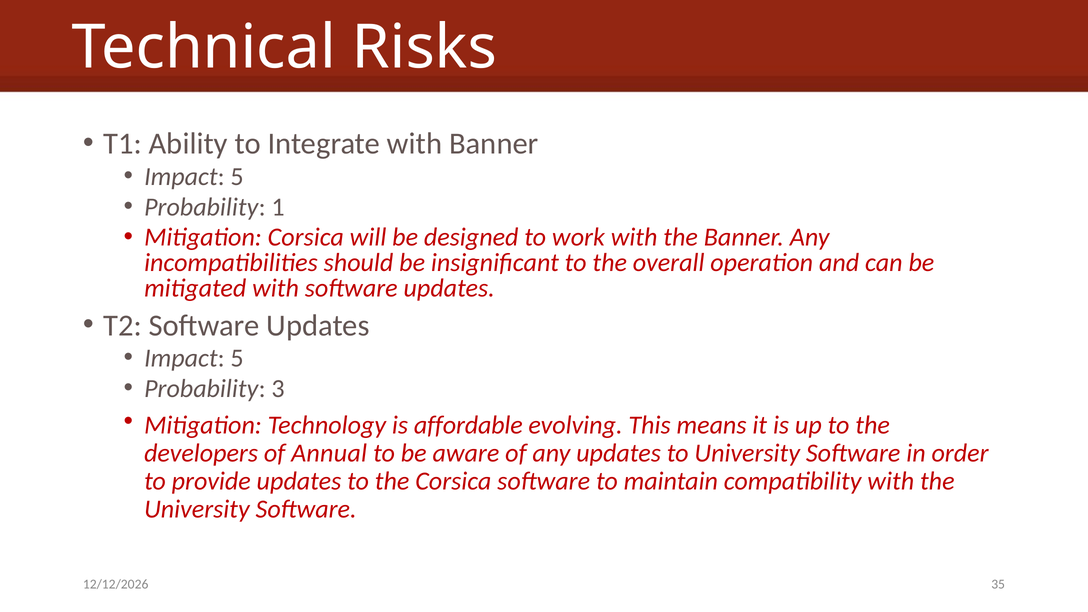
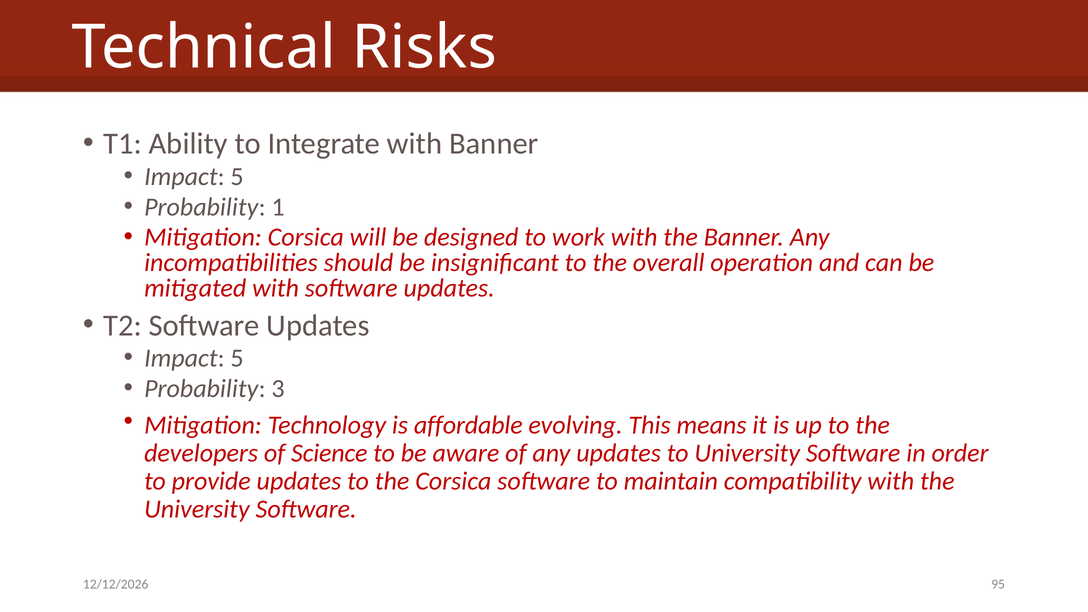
Annual: Annual -> Science (329, 453)
35: 35 -> 95 (998, 584)
